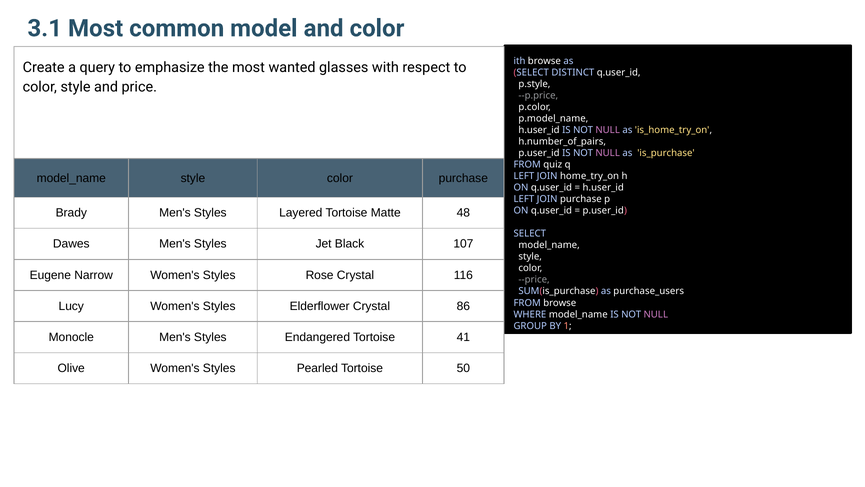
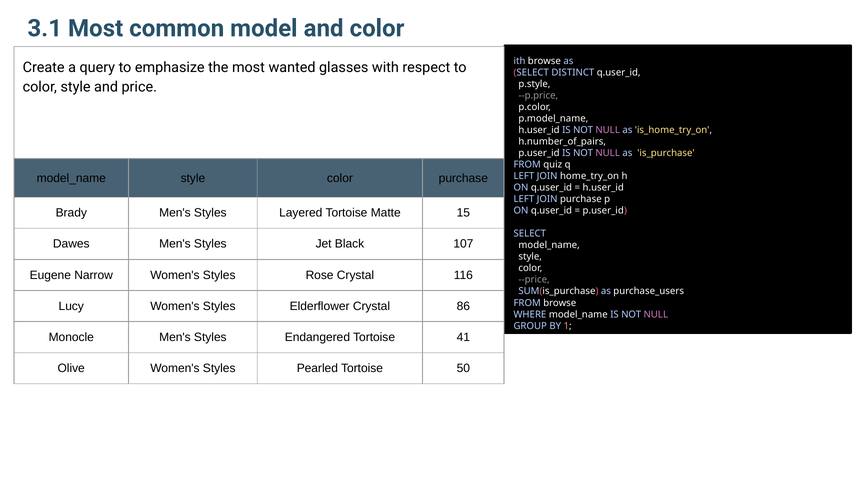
48: 48 -> 15 (463, 213)
